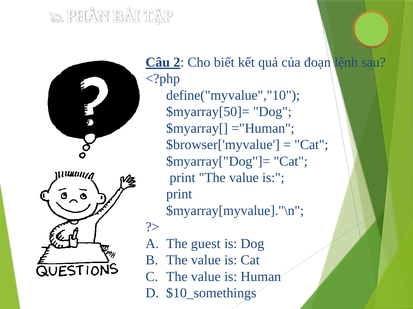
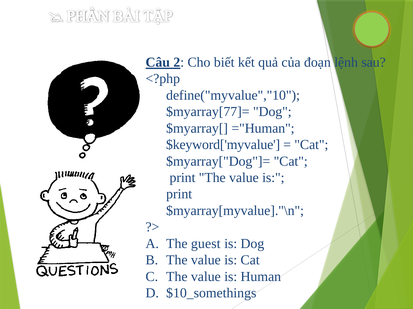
$myarray[50]=: $myarray[50]= -> $myarray[77]= (208, 112)
$browser['myvalue: $browser['myvalue -> $keyword['myvalue (223, 145)
